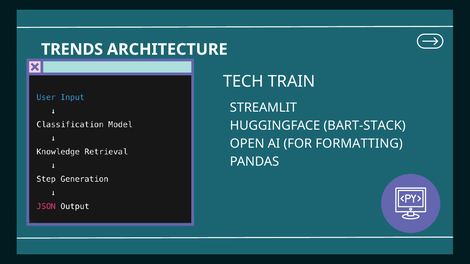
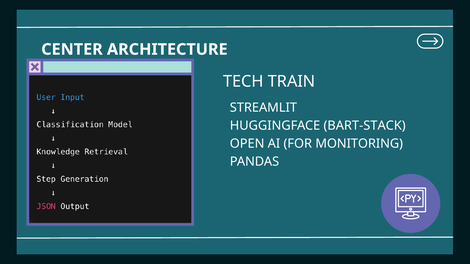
TRENDS: TRENDS -> CENTER (72, 49)
FORMATTING: FORMATTING -> MONITORING (359, 144)
